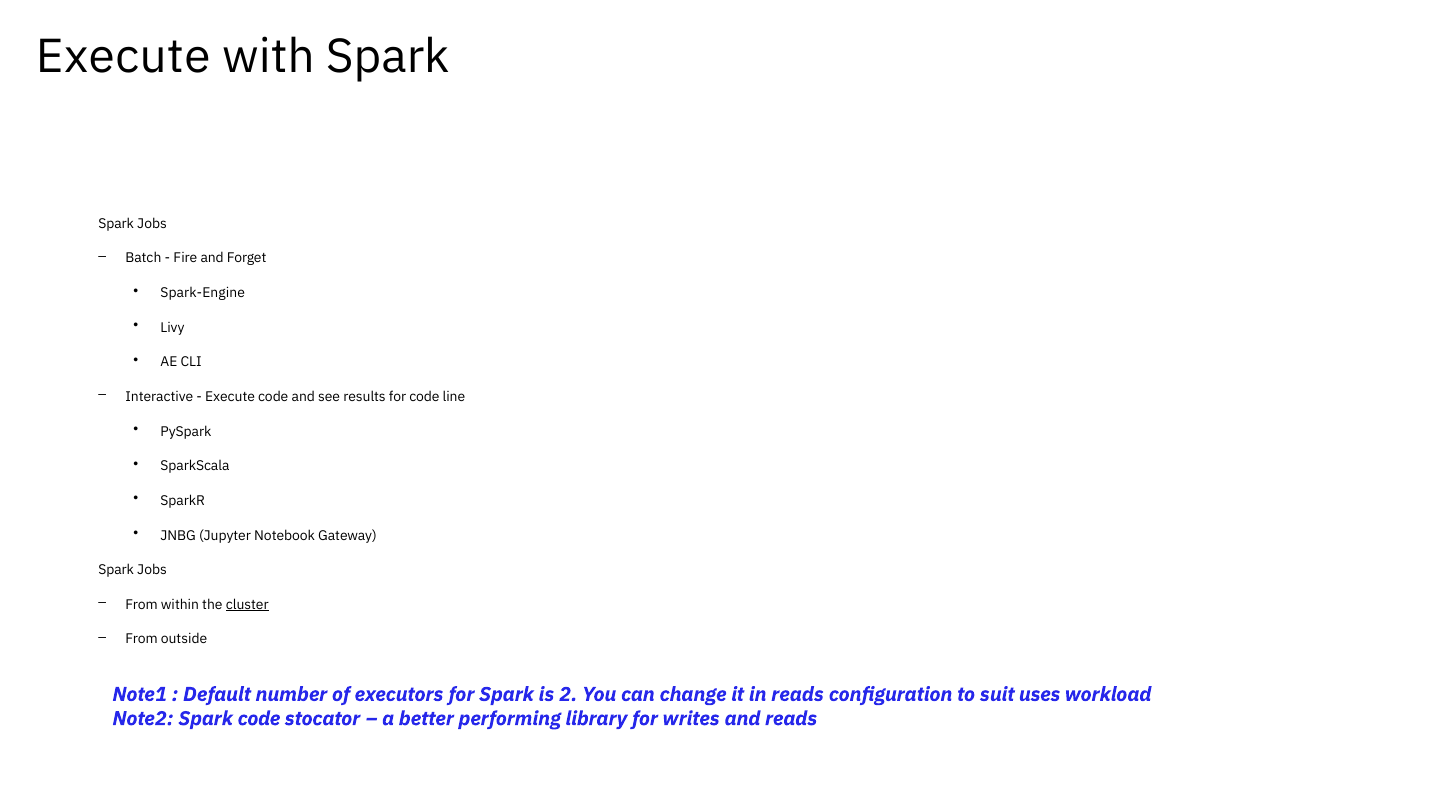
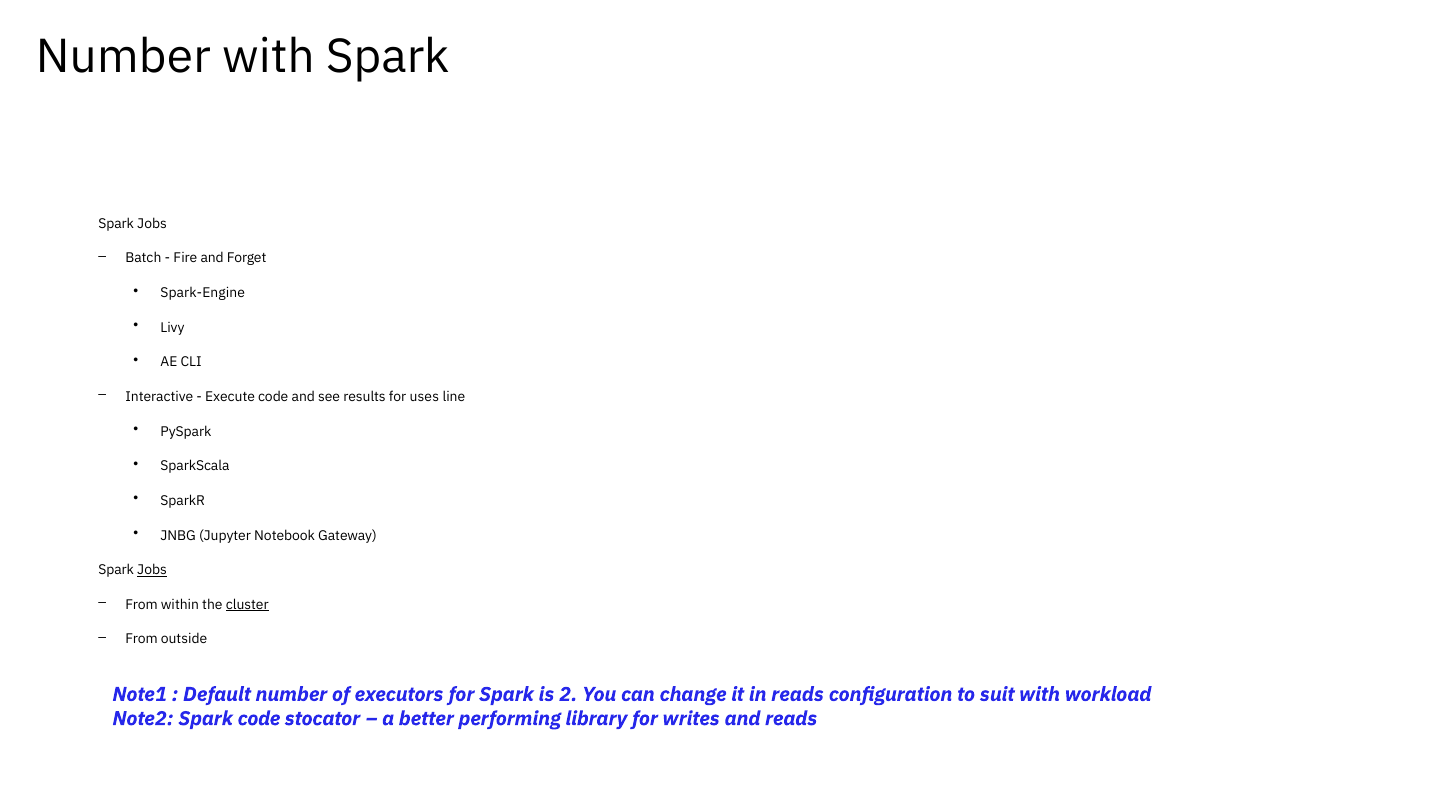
Execute: Execute -> Number (123, 57)
for code: code -> uses (424, 397)
Jobs underline: none -> present (152, 570)
suit uses: uses -> with (1040, 694)
